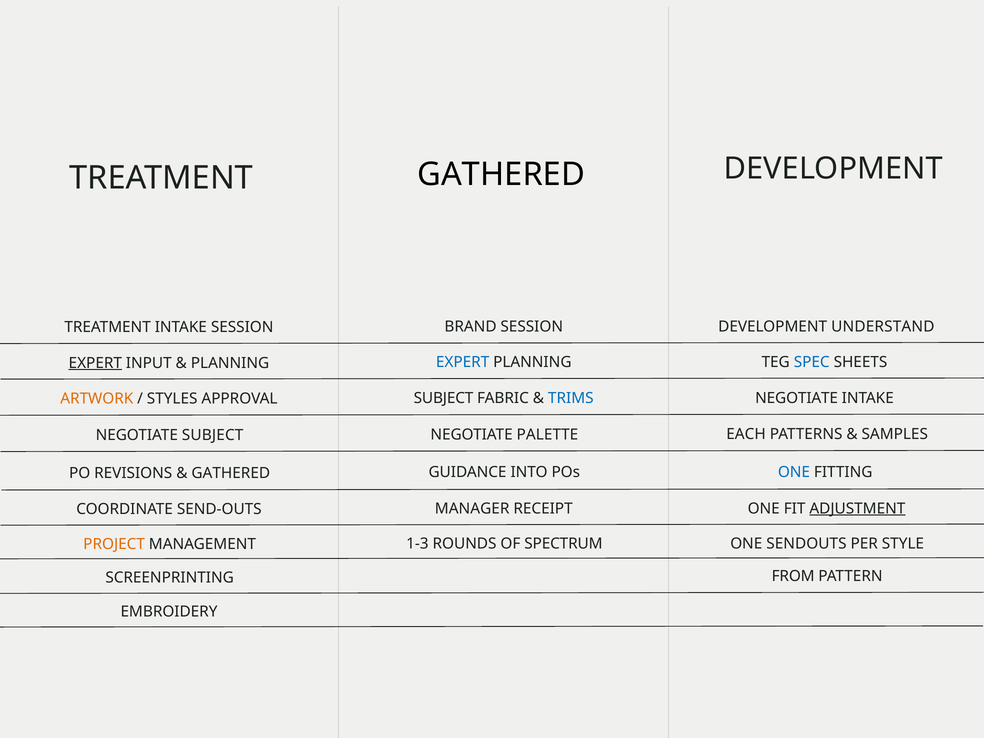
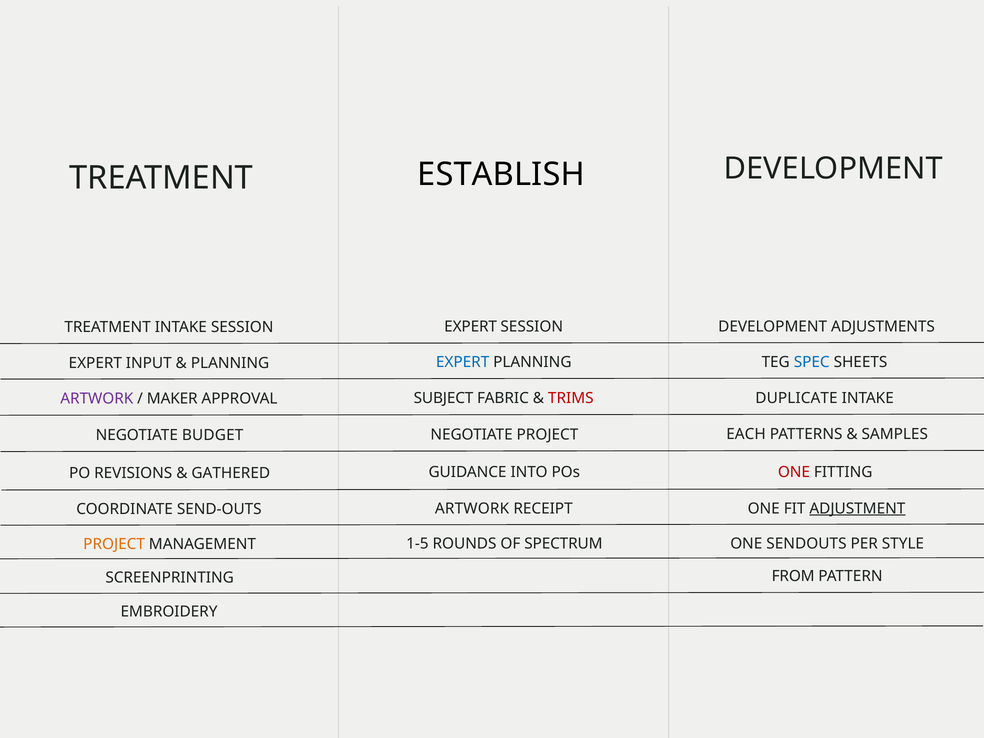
TREATMENT GATHERED: GATHERED -> ESTABLISH (501, 175)
UNDERSTAND: UNDERSTAND -> ADJUSTMENTS (883, 326)
BRAND: BRAND -> EXPERT (471, 327)
EXPERT underline: present -> none (95, 363)
NEGOTIATE: NEGOTIATE -> DUPLICATE (796, 398)
TRIMS colour: blue -> red (571, 398)
ARTWORK colour: orange -> purple (97, 399)
STYLES: STYLES -> MAKER (172, 399)
NEGOTIATE PALETTE: PALETTE -> PROJECT (547, 435)
NEGOTIATE SUBJECT: SUBJECT -> BUDGET (213, 435)
ONE colour: blue -> red (794, 472)
MANAGER: MANAGER -> ARTWORK (472, 509)
1-3: 1-3 -> 1-5 (417, 544)
